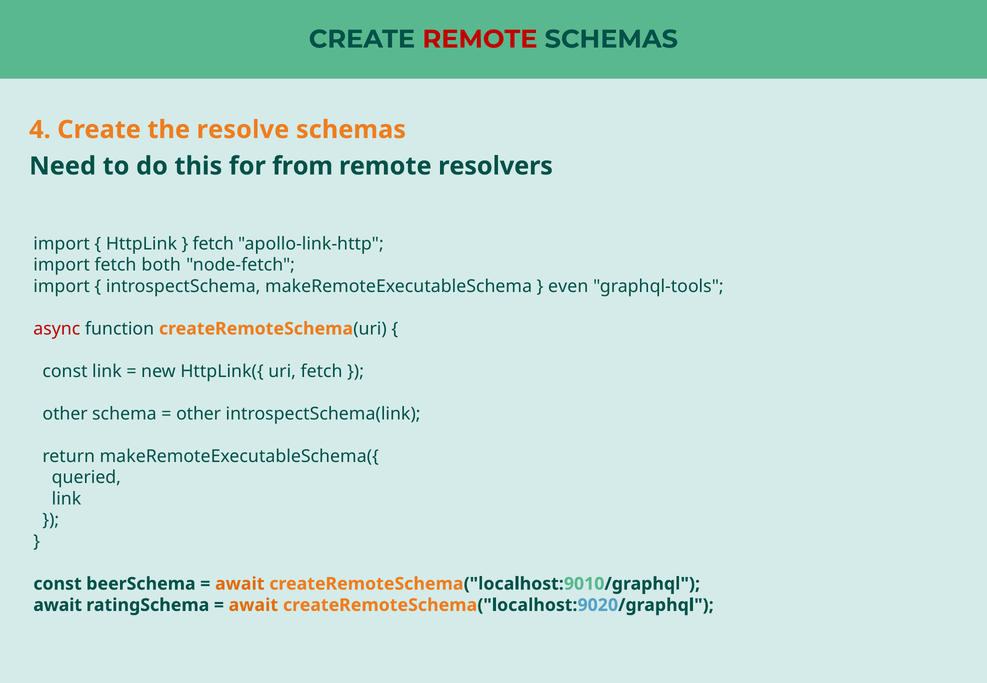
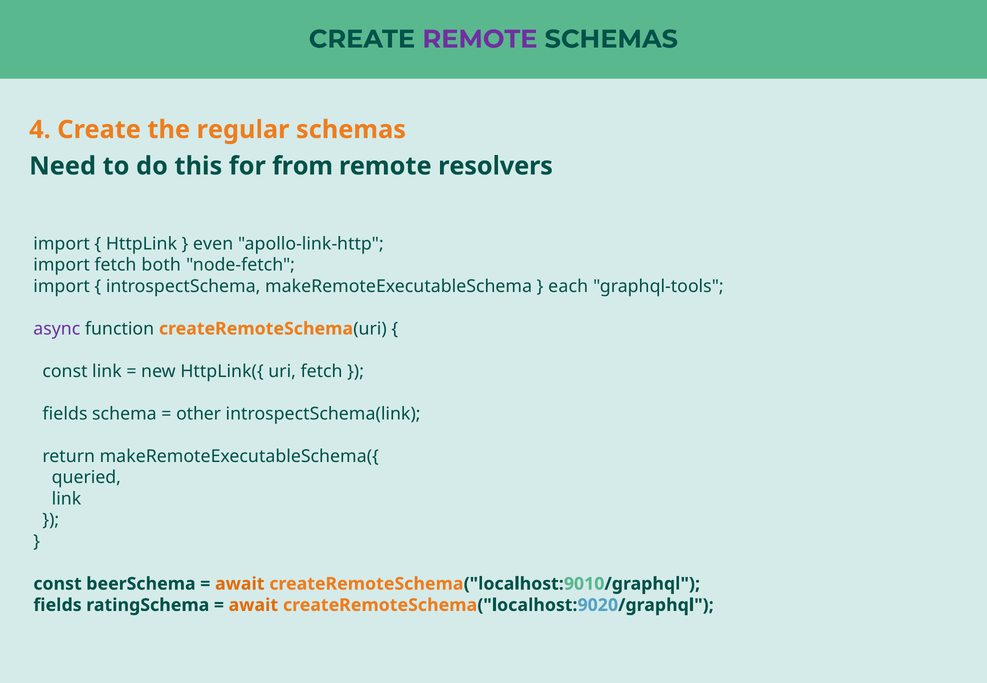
REMOTE colour: red -> purple (480, 39)
resolve: resolve -> regular (243, 130)
fetch: fetch -> even (213, 244)
even: even -> each (568, 286)
async colour: red -> purple (57, 329)
other: other -> fields (65, 414)
await: await -> fields (58, 605)
